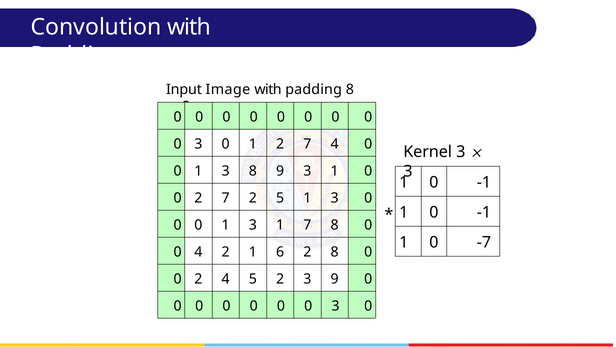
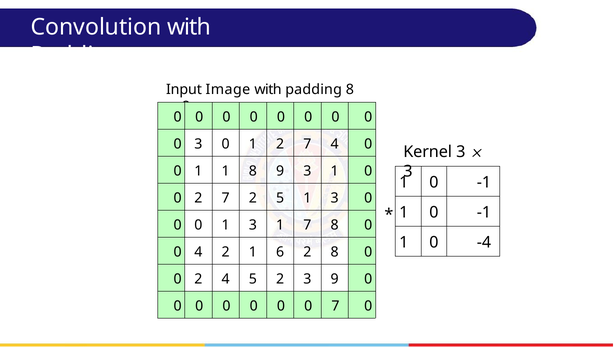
3: 3 -> 1 (226, 171)
-7: -7 -> -4 (484, 242)
3: 3 -> 7 (336, 306)
